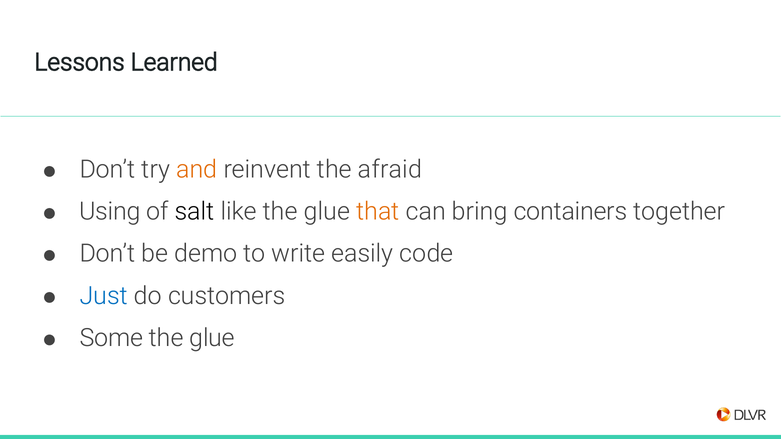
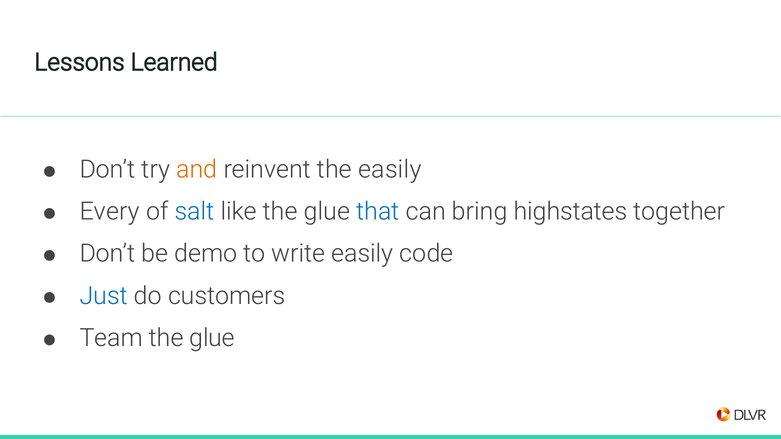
the afraid: afraid -> easily (390, 170)
Using: Using -> Every (110, 212)
salt colour: black -> blue (194, 212)
that colour: orange -> blue (378, 212)
containers: containers -> highstates (571, 212)
Some: Some -> Team (111, 338)
